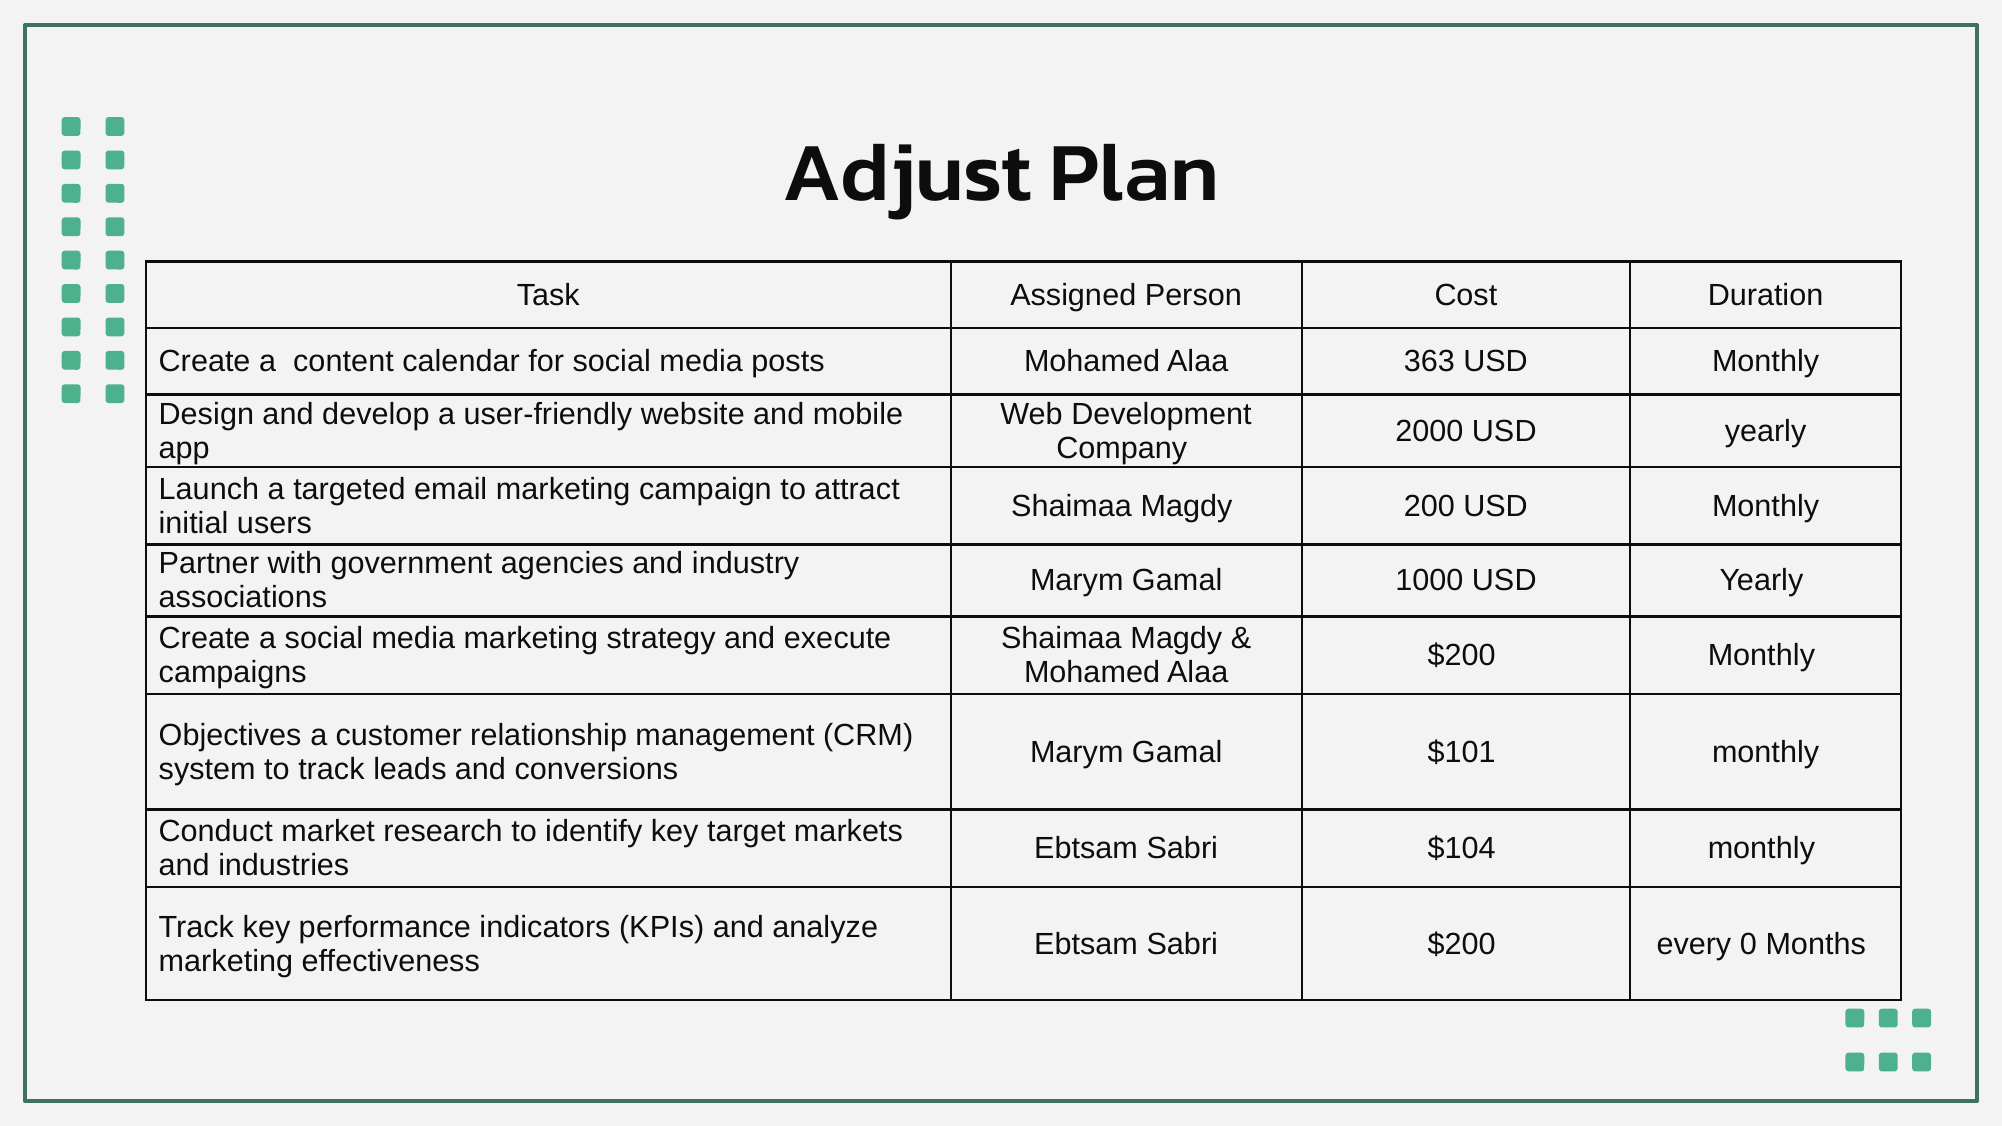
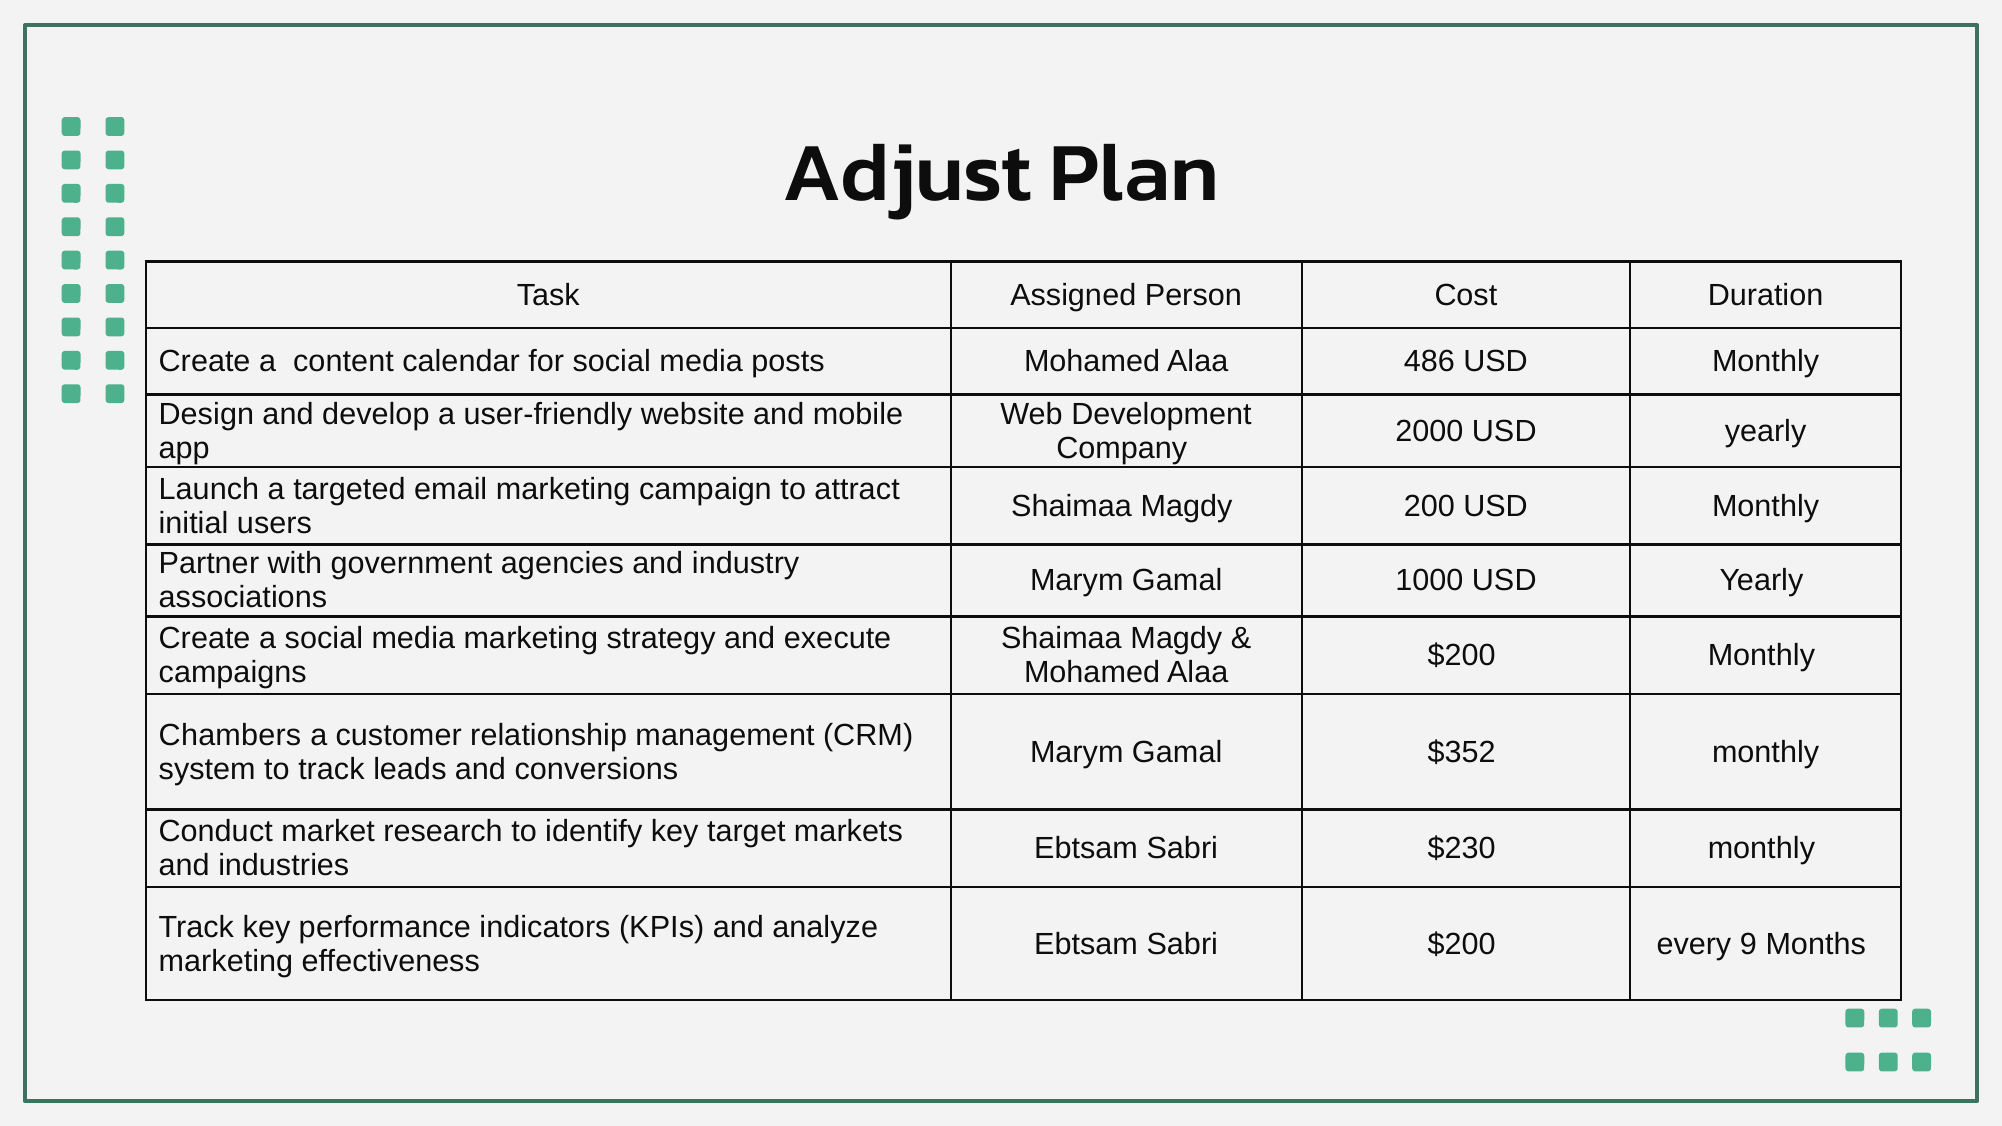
363: 363 -> 486 (1429, 362)
Objectives: Objectives -> Chambers (230, 735)
$101: $101 -> $352 (1462, 752)
$104: $104 -> $230 (1462, 849)
0: 0 -> 9 (1748, 944)
